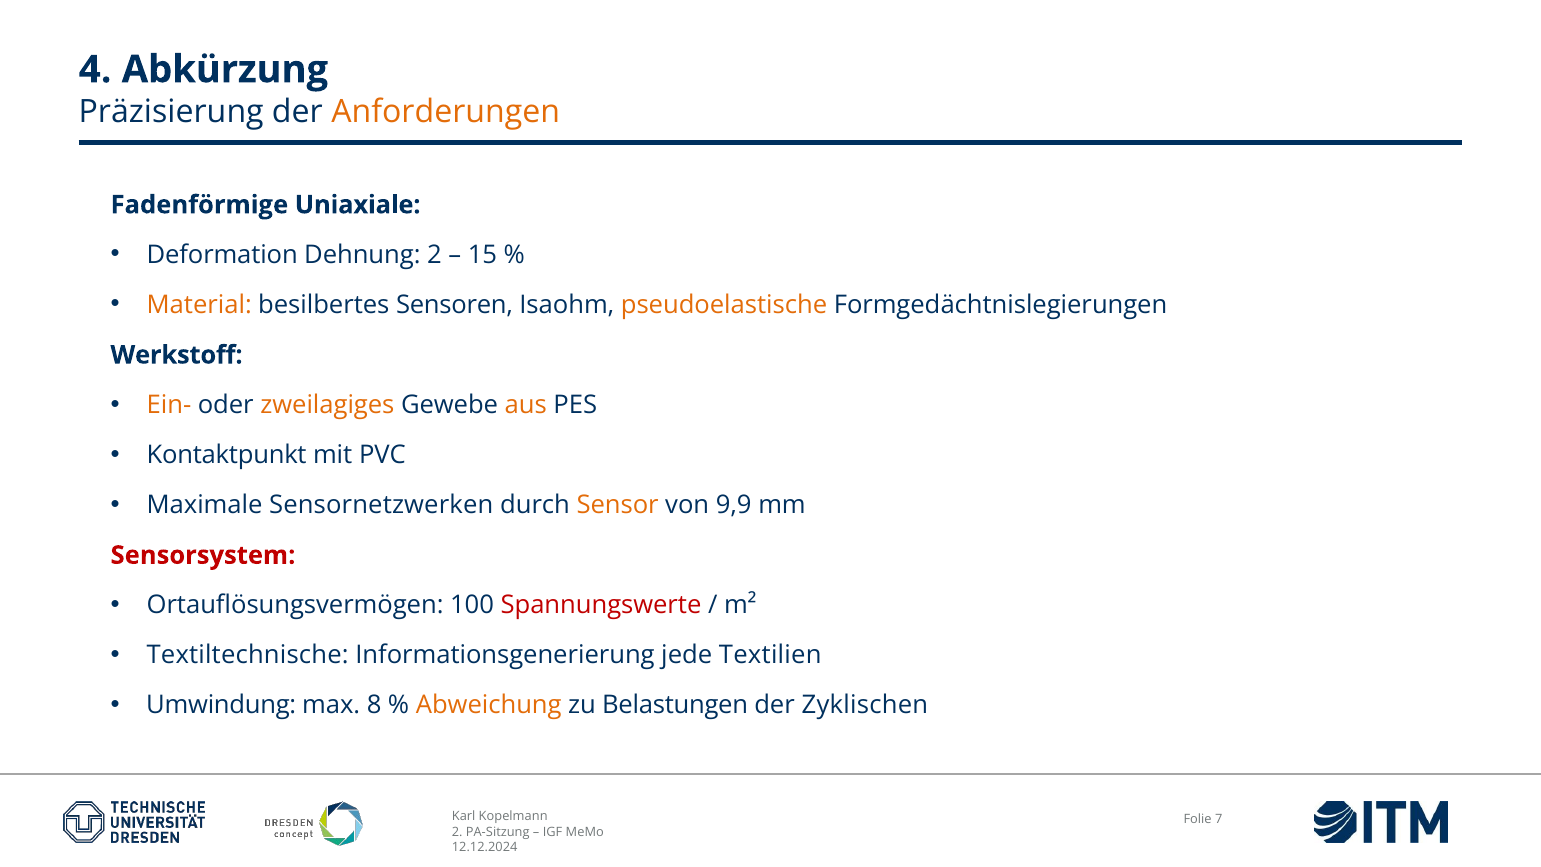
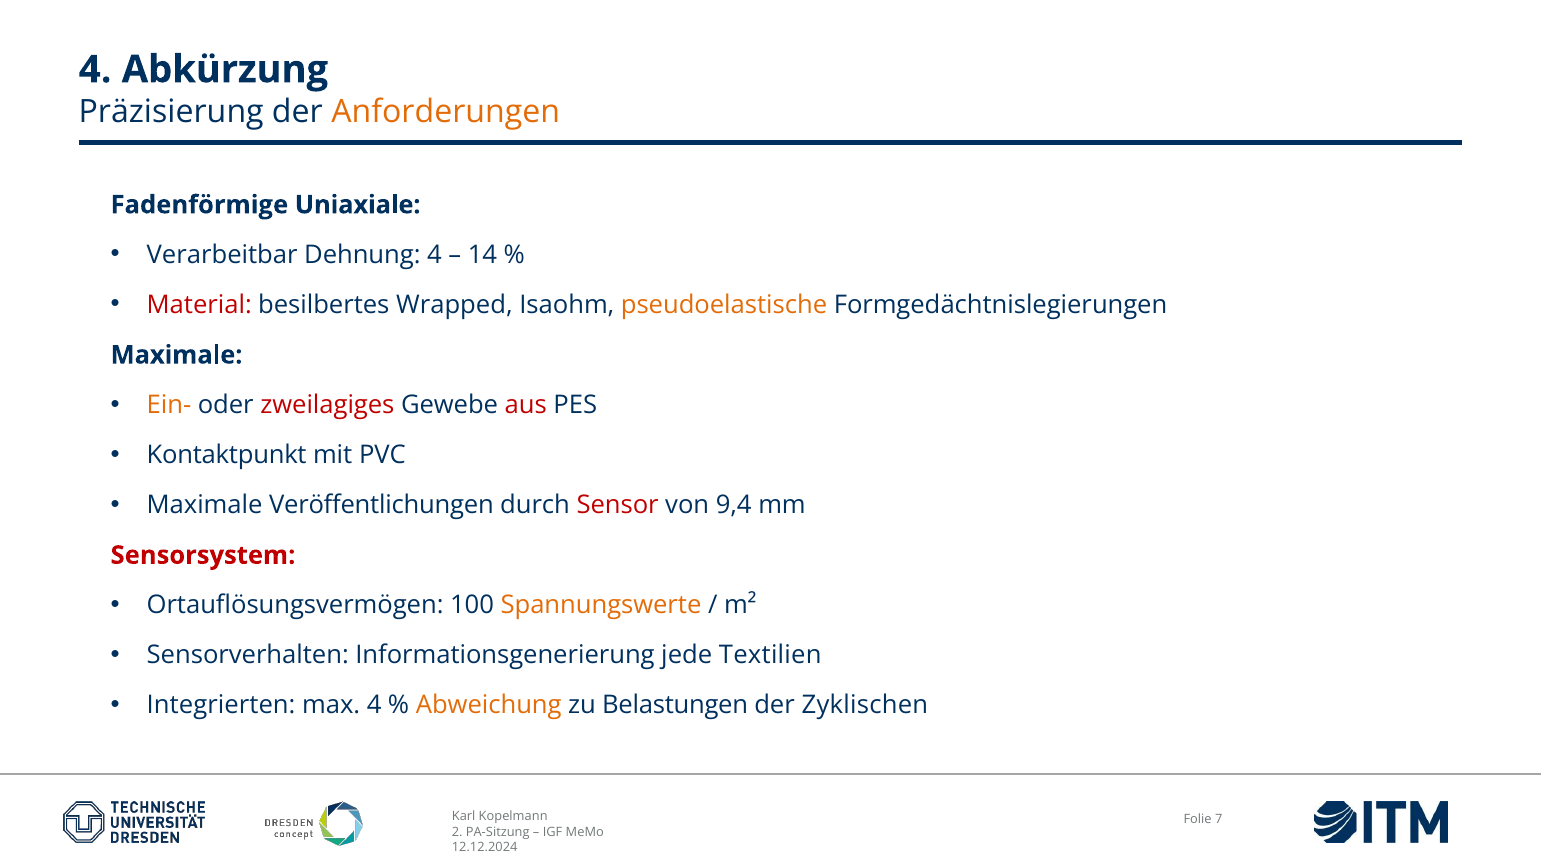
Deformation: Deformation -> Verarbeitbar (222, 255)
Dehnung 2: 2 -> 4 (434, 255)
15: 15 -> 14 (482, 255)
Material colour: orange -> red (199, 305)
Sensoren: Sensoren -> Wrapped (454, 305)
Werkstoff: Werkstoff -> Maximale (177, 355)
zweilagiges colour: orange -> red (327, 405)
aus colour: orange -> red (526, 405)
Sensornetzwerken: Sensornetzwerken -> Veröffentlichungen (381, 505)
Sensor colour: orange -> red (618, 505)
9,9: 9,9 -> 9,4 (734, 505)
Spannungswerte colour: red -> orange (601, 605)
Textiltechnische: Textiltechnische -> Sensorverhalten (248, 655)
Umwindung: Umwindung -> Integrierten (221, 705)
max 8: 8 -> 4 (374, 705)
